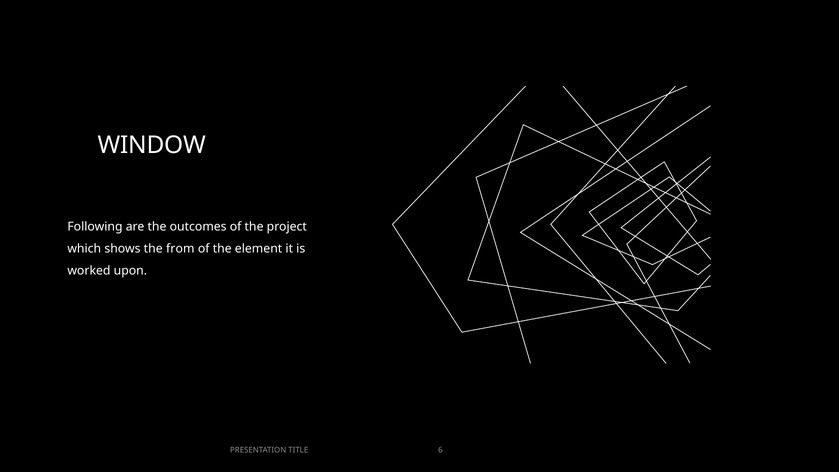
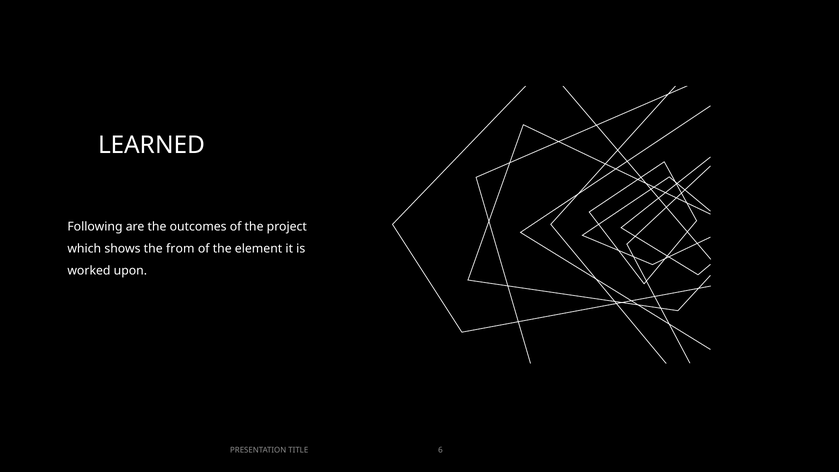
WINDOW: WINDOW -> LEARNED (152, 145)
